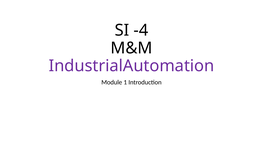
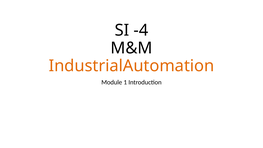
IndustrialAutomation colour: purple -> orange (131, 66)
